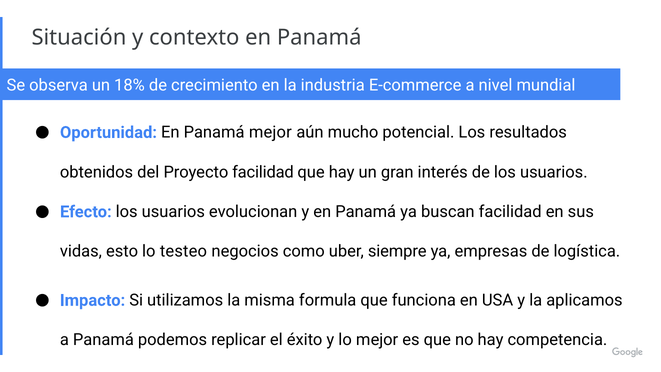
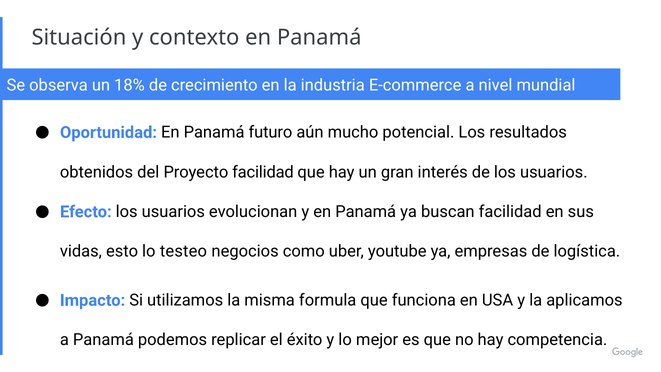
Panamá mejor: mejor -> futuro (270, 132)
siempre: siempre -> youtube (397, 251)
